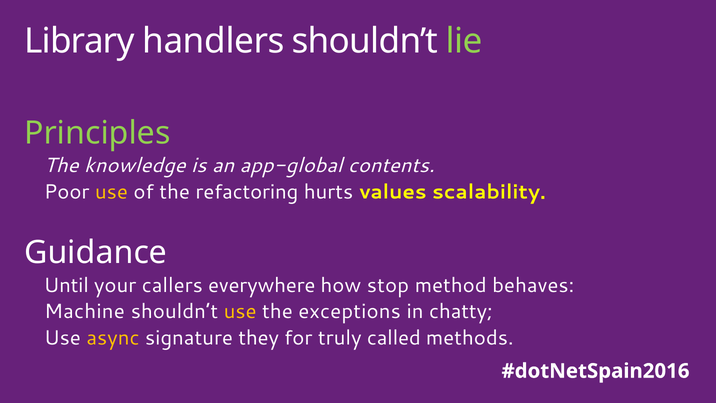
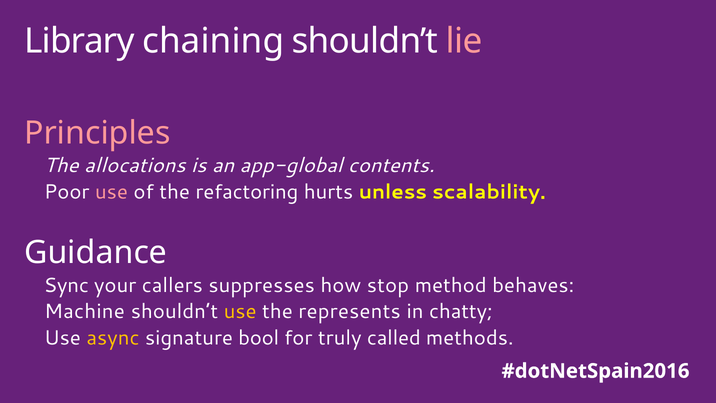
handlers: handlers -> chaining (213, 41)
lie colour: light green -> pink (464, 41)
Principles colour: light green -> pink (97, 133)
knowledge: knowledge -> allocations (135, 165)
use colour: yellow -> pink (111, 192)
values: values -> unless (393, 192)
Until: Until -> Sync (66, 285)
everywhere: everywhere -> suppresses (262, 285)
exceptions: exceptions -> represents (350, 311)
they: they -> bool (259, 338)
